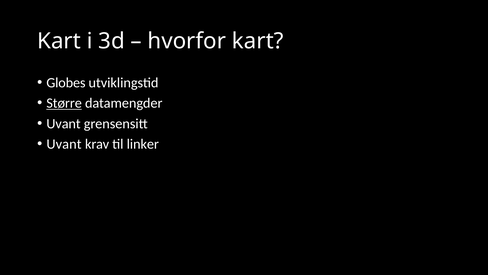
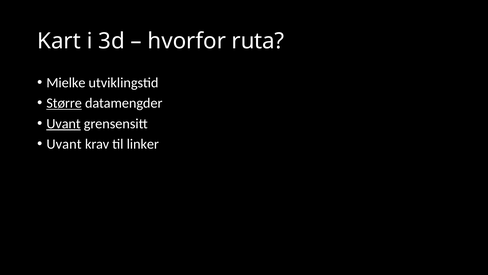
hvorfor kart: kart -> ruta (258, 41)
Globes: Globes -> Mielke (66, 83)
Uvant underline: none -> present (64, 123)
